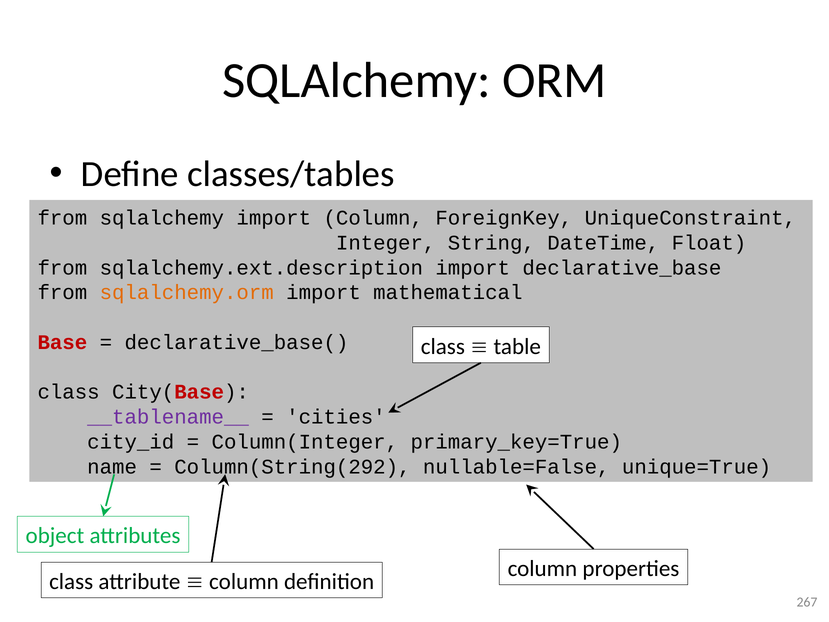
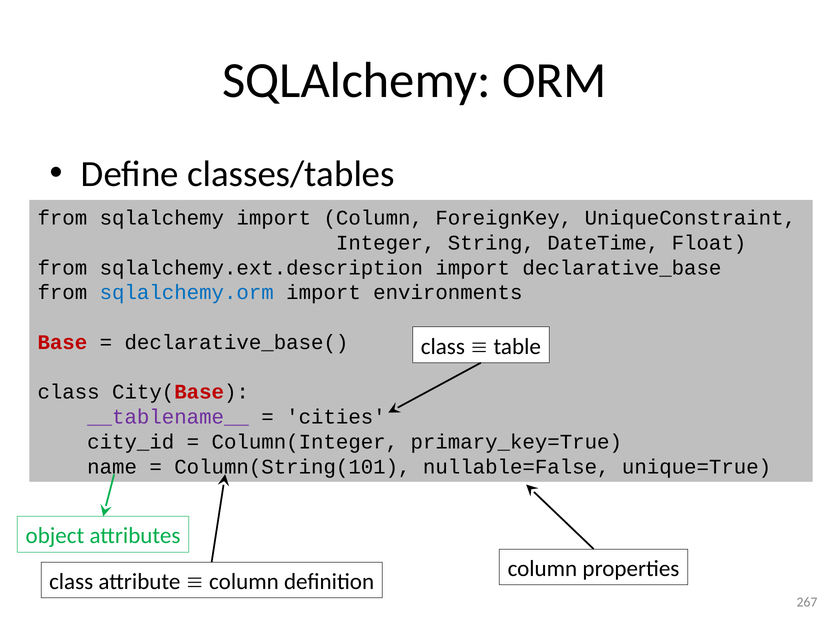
sqlalchemy.orm colour: orange -> blue (187, 292)
mathematical: mathematical -> environments (448, 292)
Column(String(292: Column(String(292 -> Column(String(101 (292, 467)
